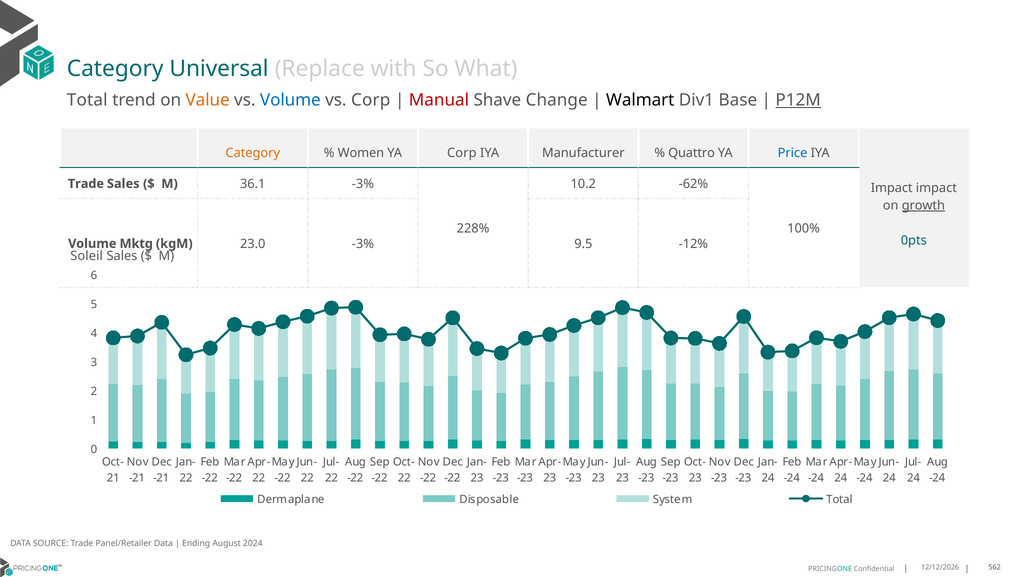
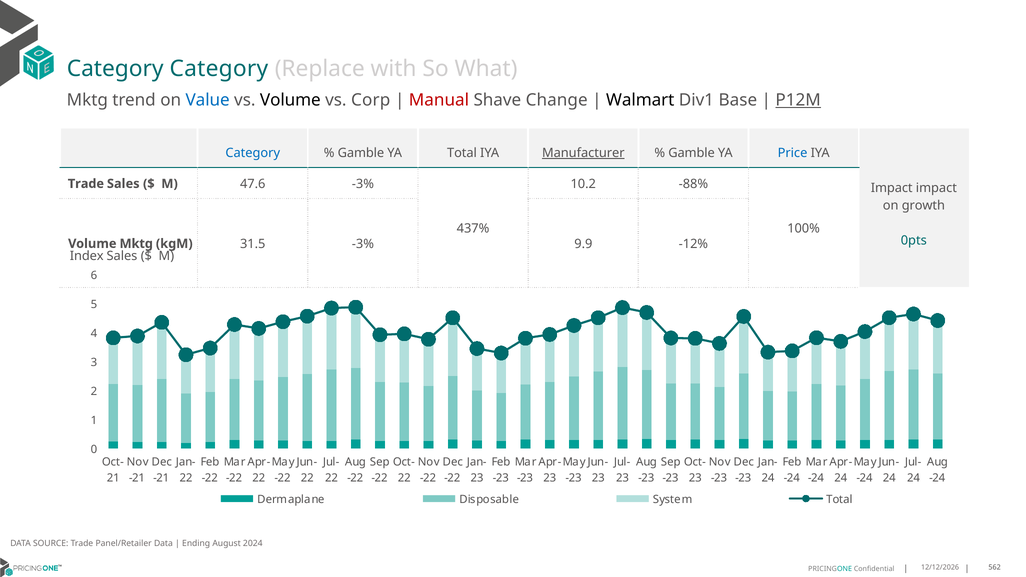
Category Universal: Universal -> Category (219, 69)
Total: Total -> Mktg (87, 100)
Value colour: orange -> blue (208, 100)
Volume colour: blue -> black (290, 100)
Category colour: orange -> blue (253, 153)
Women: Women -> Gamble (361, 153)
YA Corp: Corp -> Total (462, 153)
Manufacturer underline: none -> present (583, 153)
Quattro: Quattro -> Gamble (692, 153)
-62%: -62% -> -88% (693, 184)
36.1: 36.1 -> 47.6 (253, 184)
growth underline: present -> none (923, 206)
228%: 228% -> 437% (473, 229)
23.0: 23.0 -> 31.5 (253, 244)
9.5: 9.5 -> 9.9 (583, 244)
Soleil: Soleil -> Index (87, 256)
